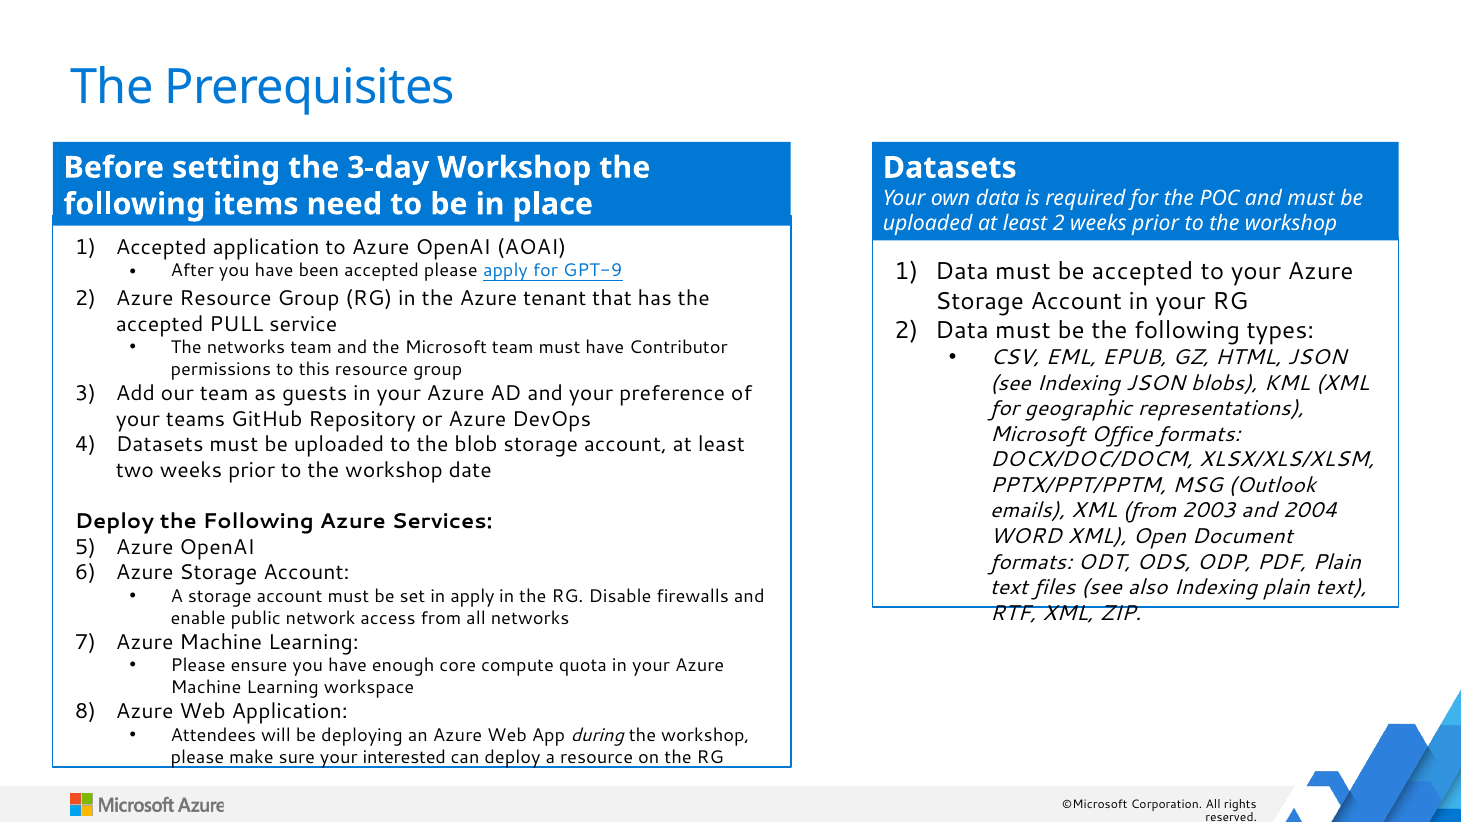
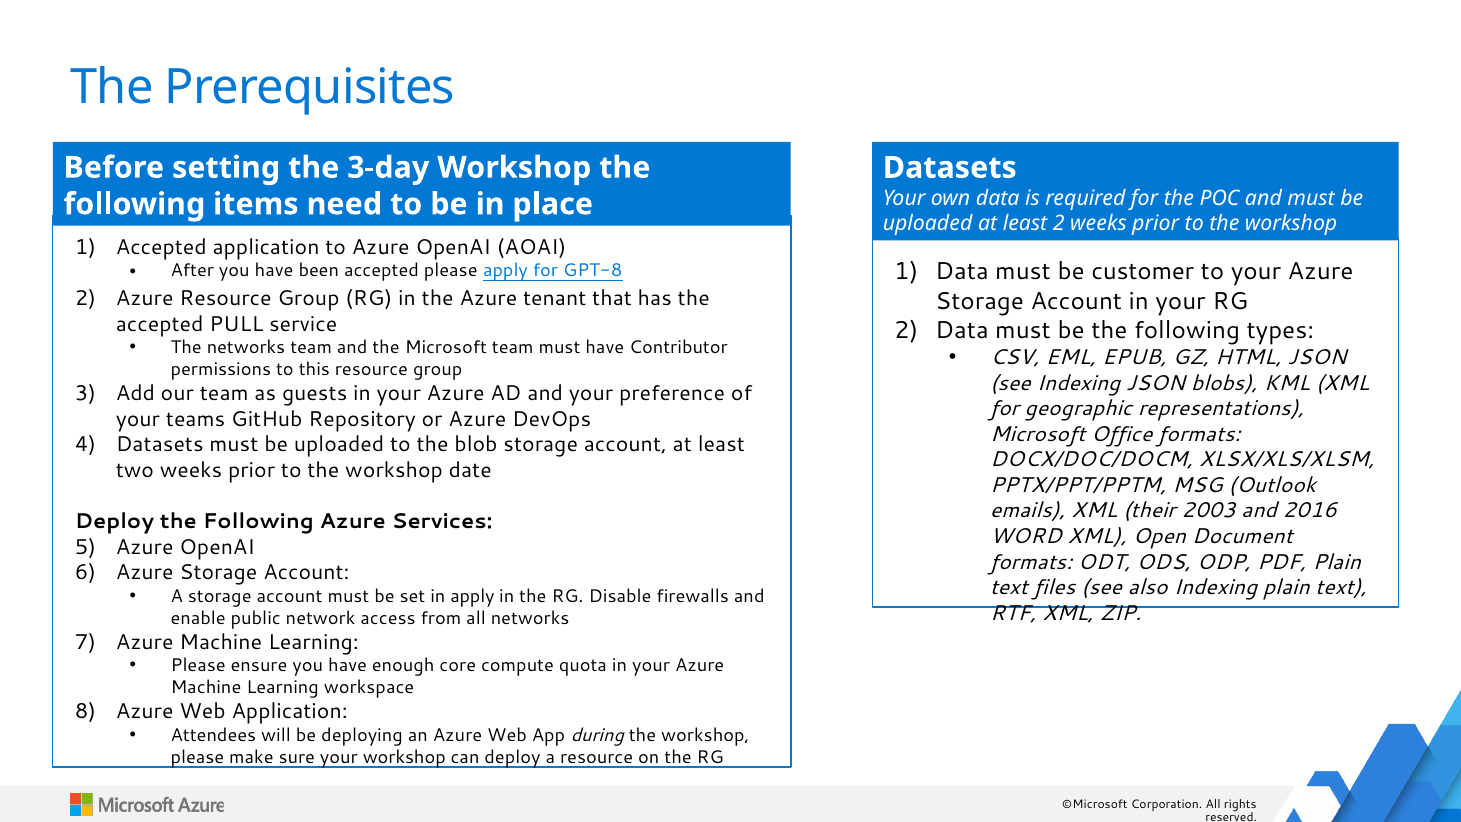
be accepted: accepted -> customer (1143, 272)
GPT-9: GPT-9 -> GPT-8 (593, 271)
XML from: from -> their (1149, 511)
2004: 2004 -> 2016 (1310, 511)
your interested: interested -> workshop (404, 757)
